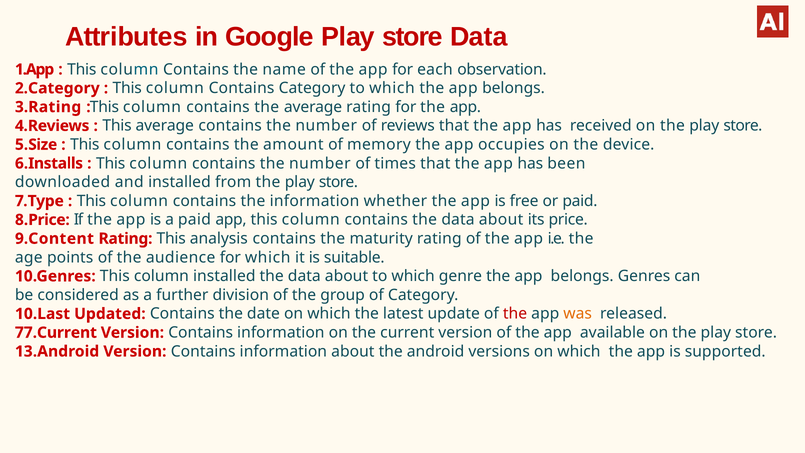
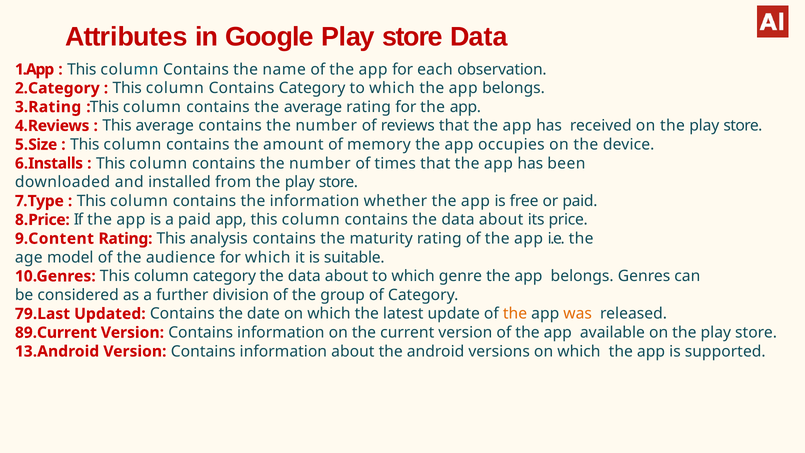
points: points -> model (70, 257)
column installed: installed -> category (224, 276)
10.Last: 10.Last -> 79.Last (42, 314)
the colour: red -> orange (515, 314)
77.Current: 77.Current -> 89.Current (56, 332)
